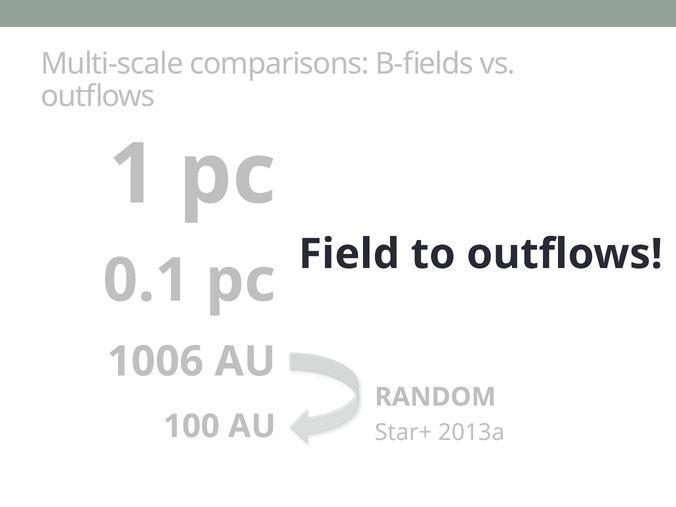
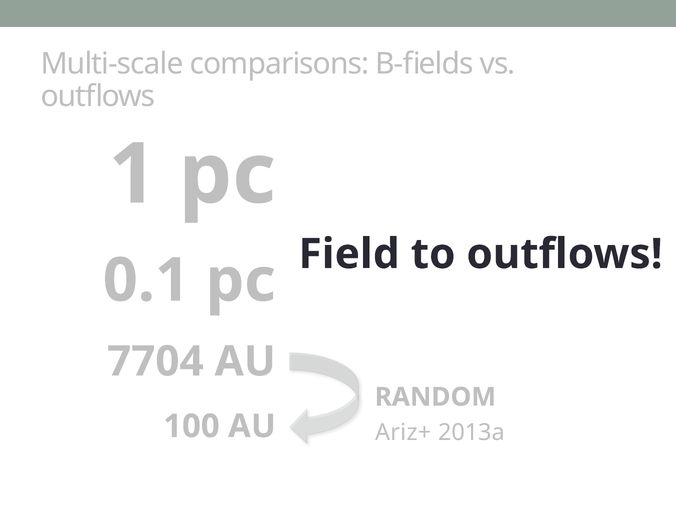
1006: 1006 -> 7704 (155, 362)
Star+: Star+ -> Ariz+ (403, 432)
